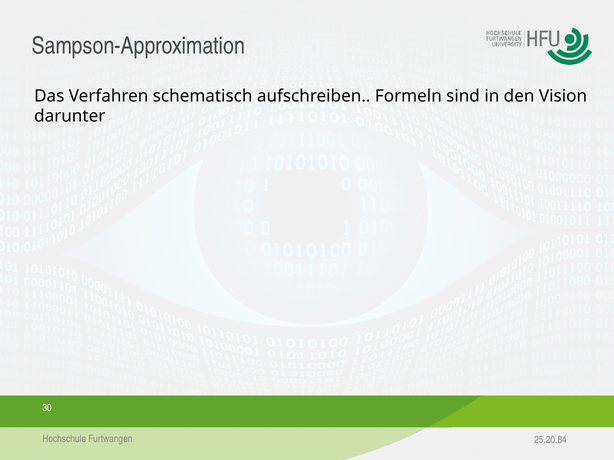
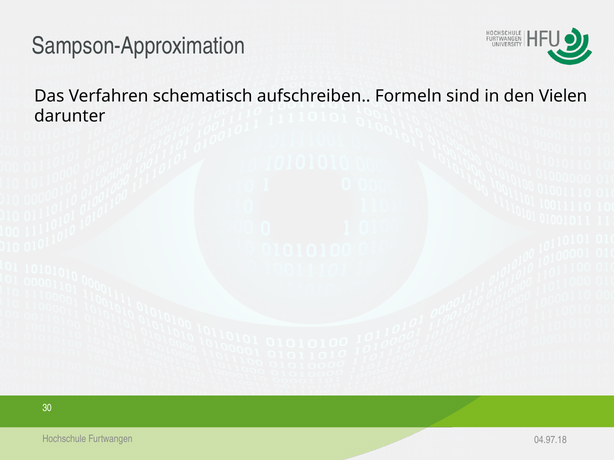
Vision: Vision -> Vielen (563, 96)
25.20.84: 25.20.84 -> 04.97.18 (550, 440)
